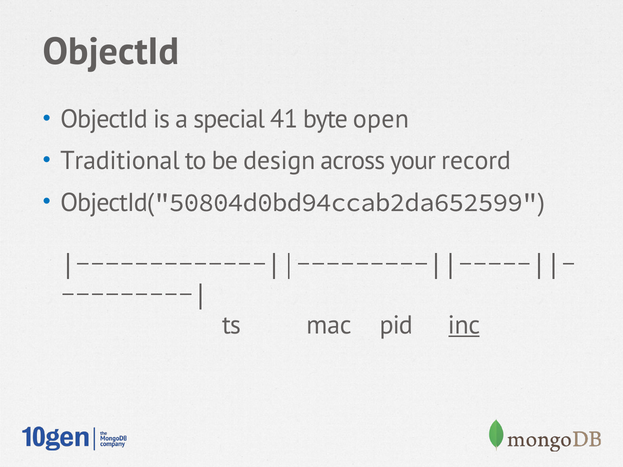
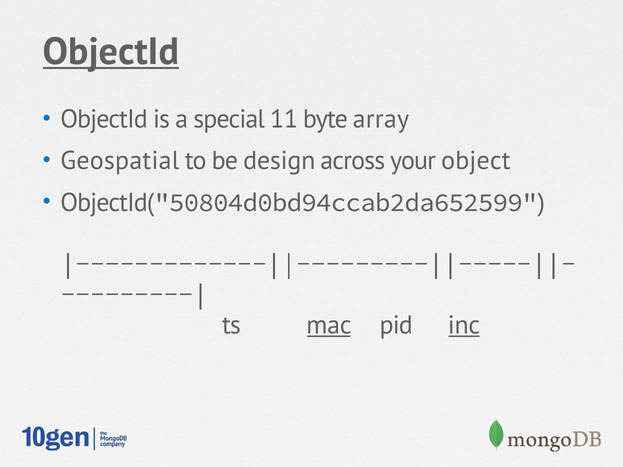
ObjectId underline: none -> present (111, 52)
41: 41 -> 11 (284, 119)
open: open -> array (381, 119)
Traditional: Traditional -> Geospatial (120, 161)
record: record -> object (476, 161)
mac underline: none -> present (329, 325)
